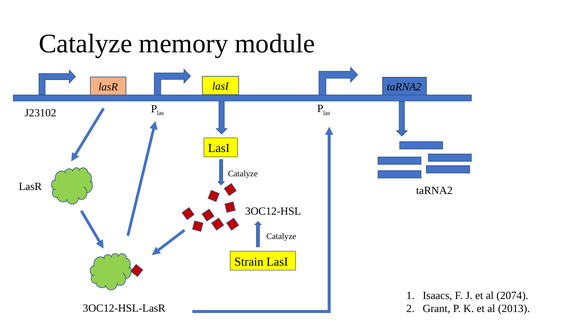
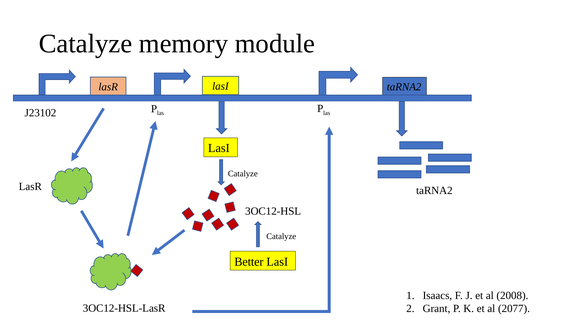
Strain: Strain -> Better (249, 261)
2074: 2074 -> 2008 (512, 295)
2013: 2013 -> 2077 (514, 308)
